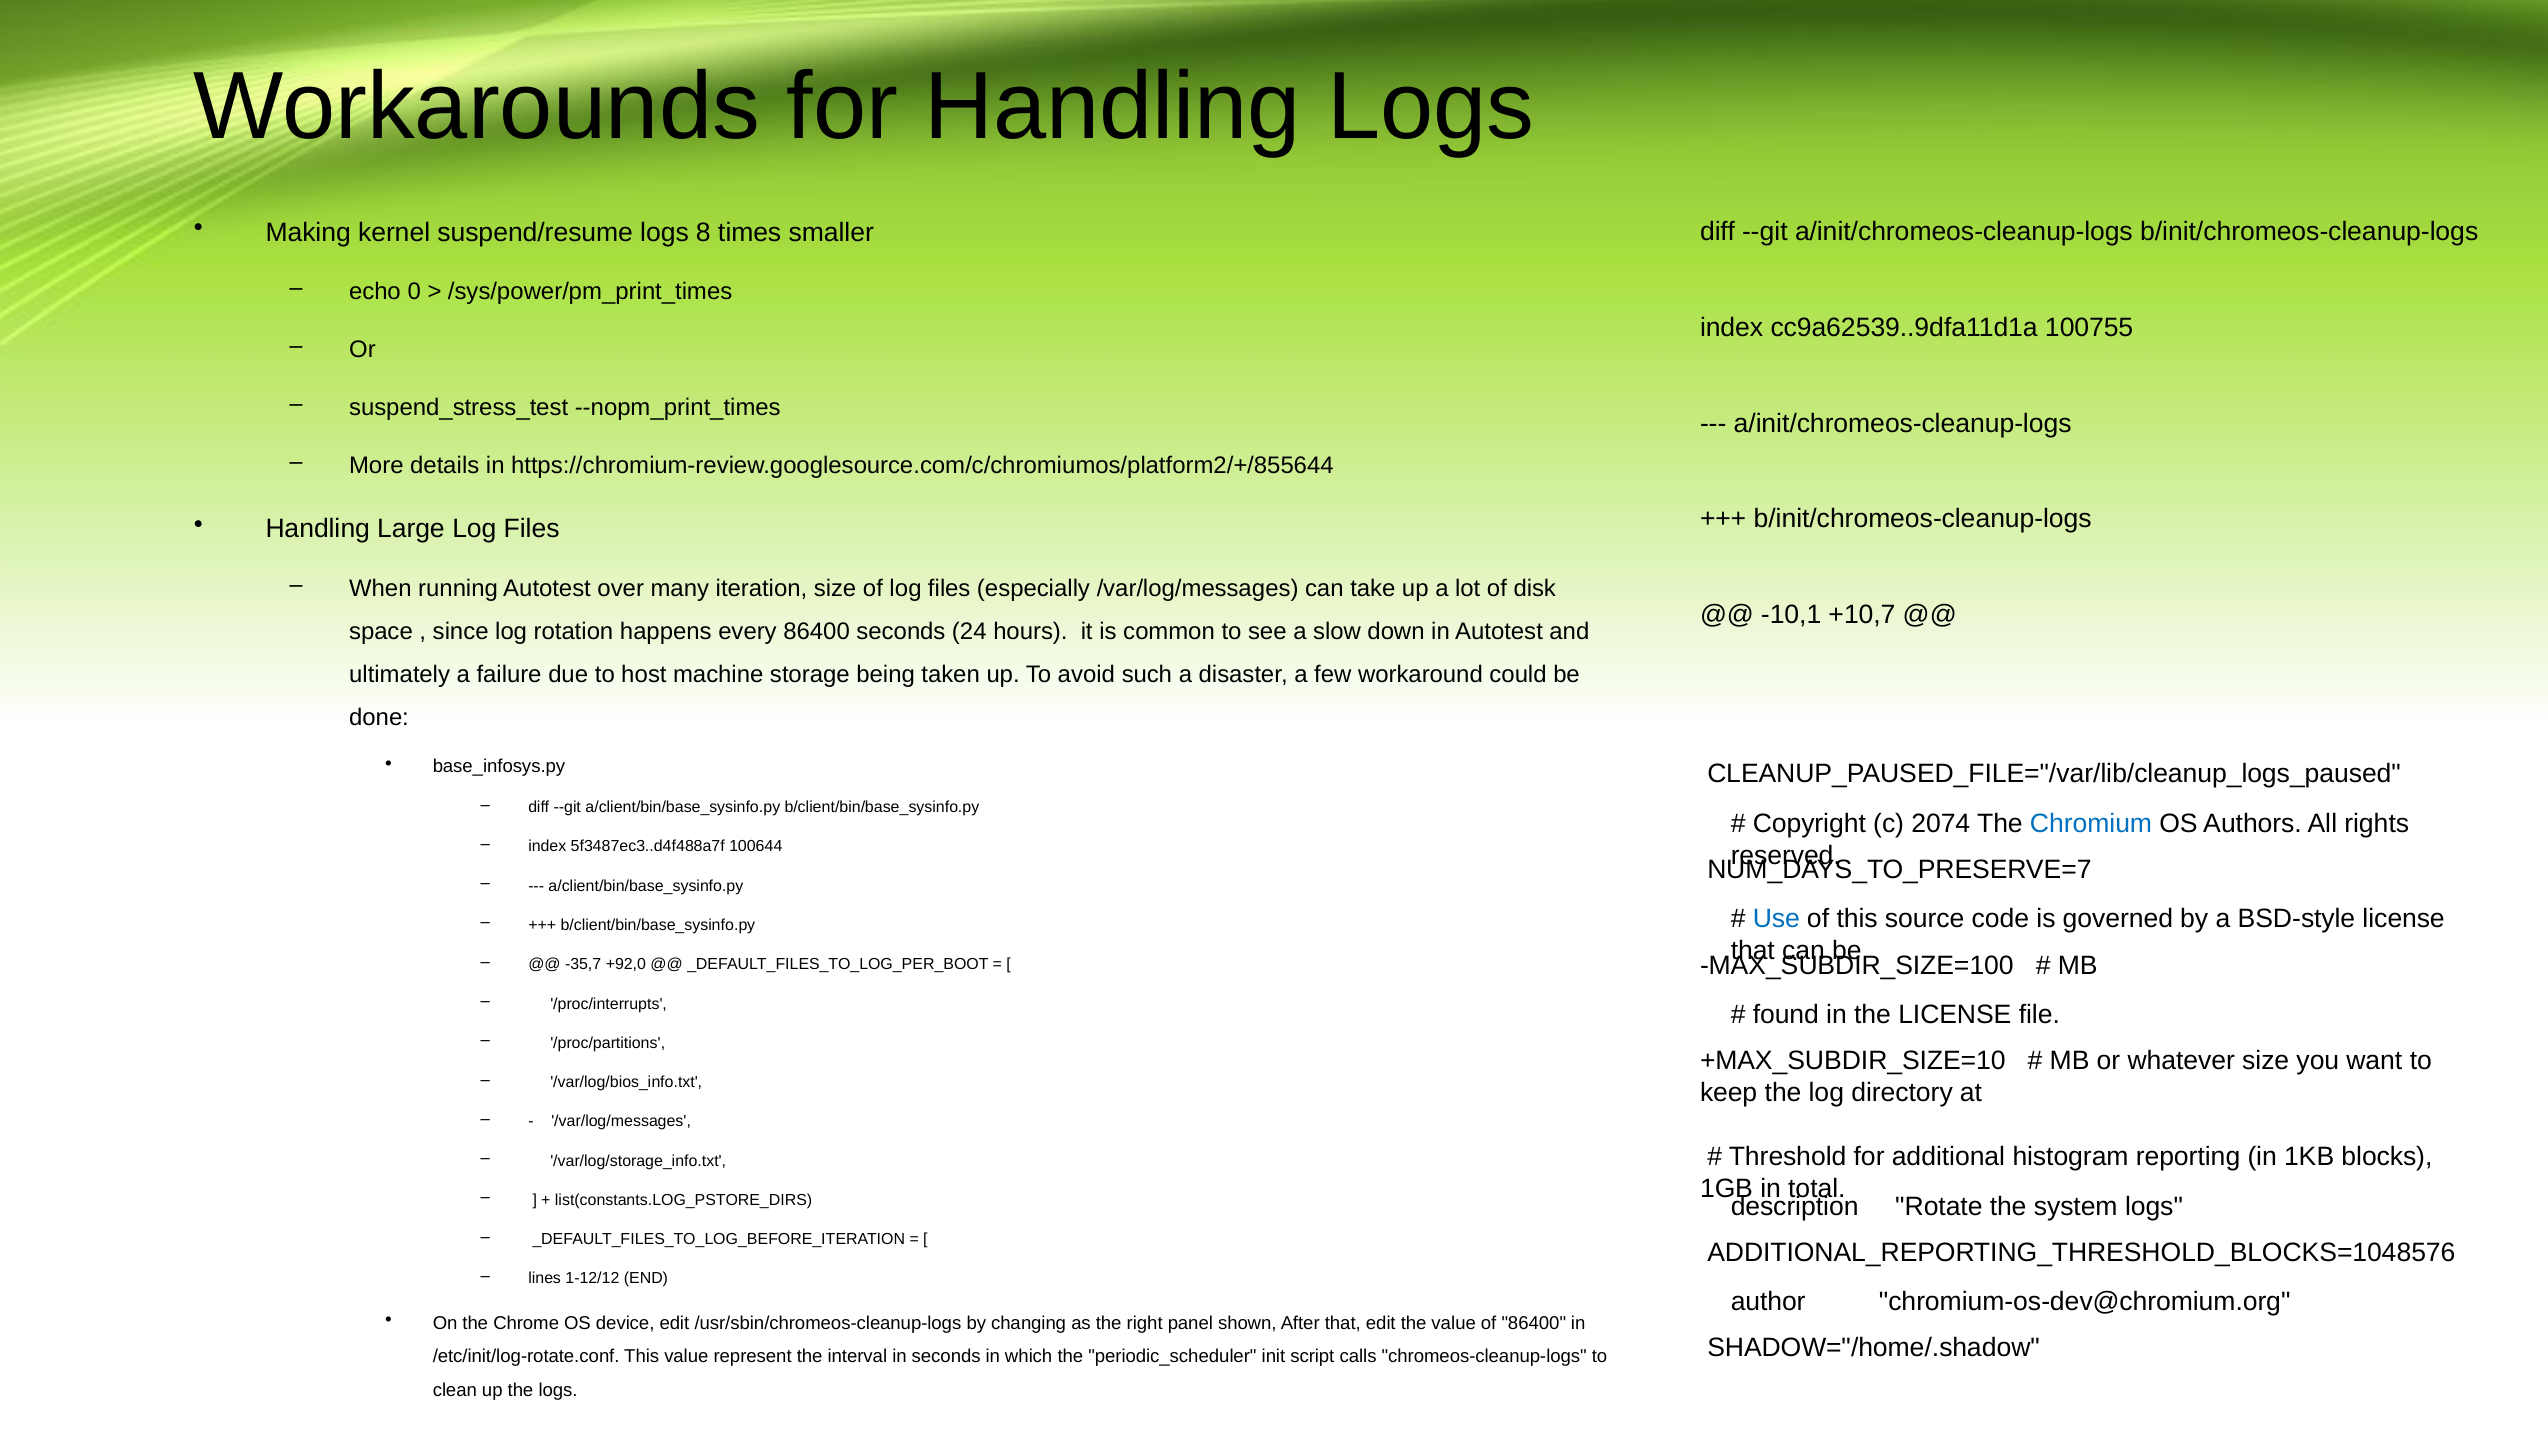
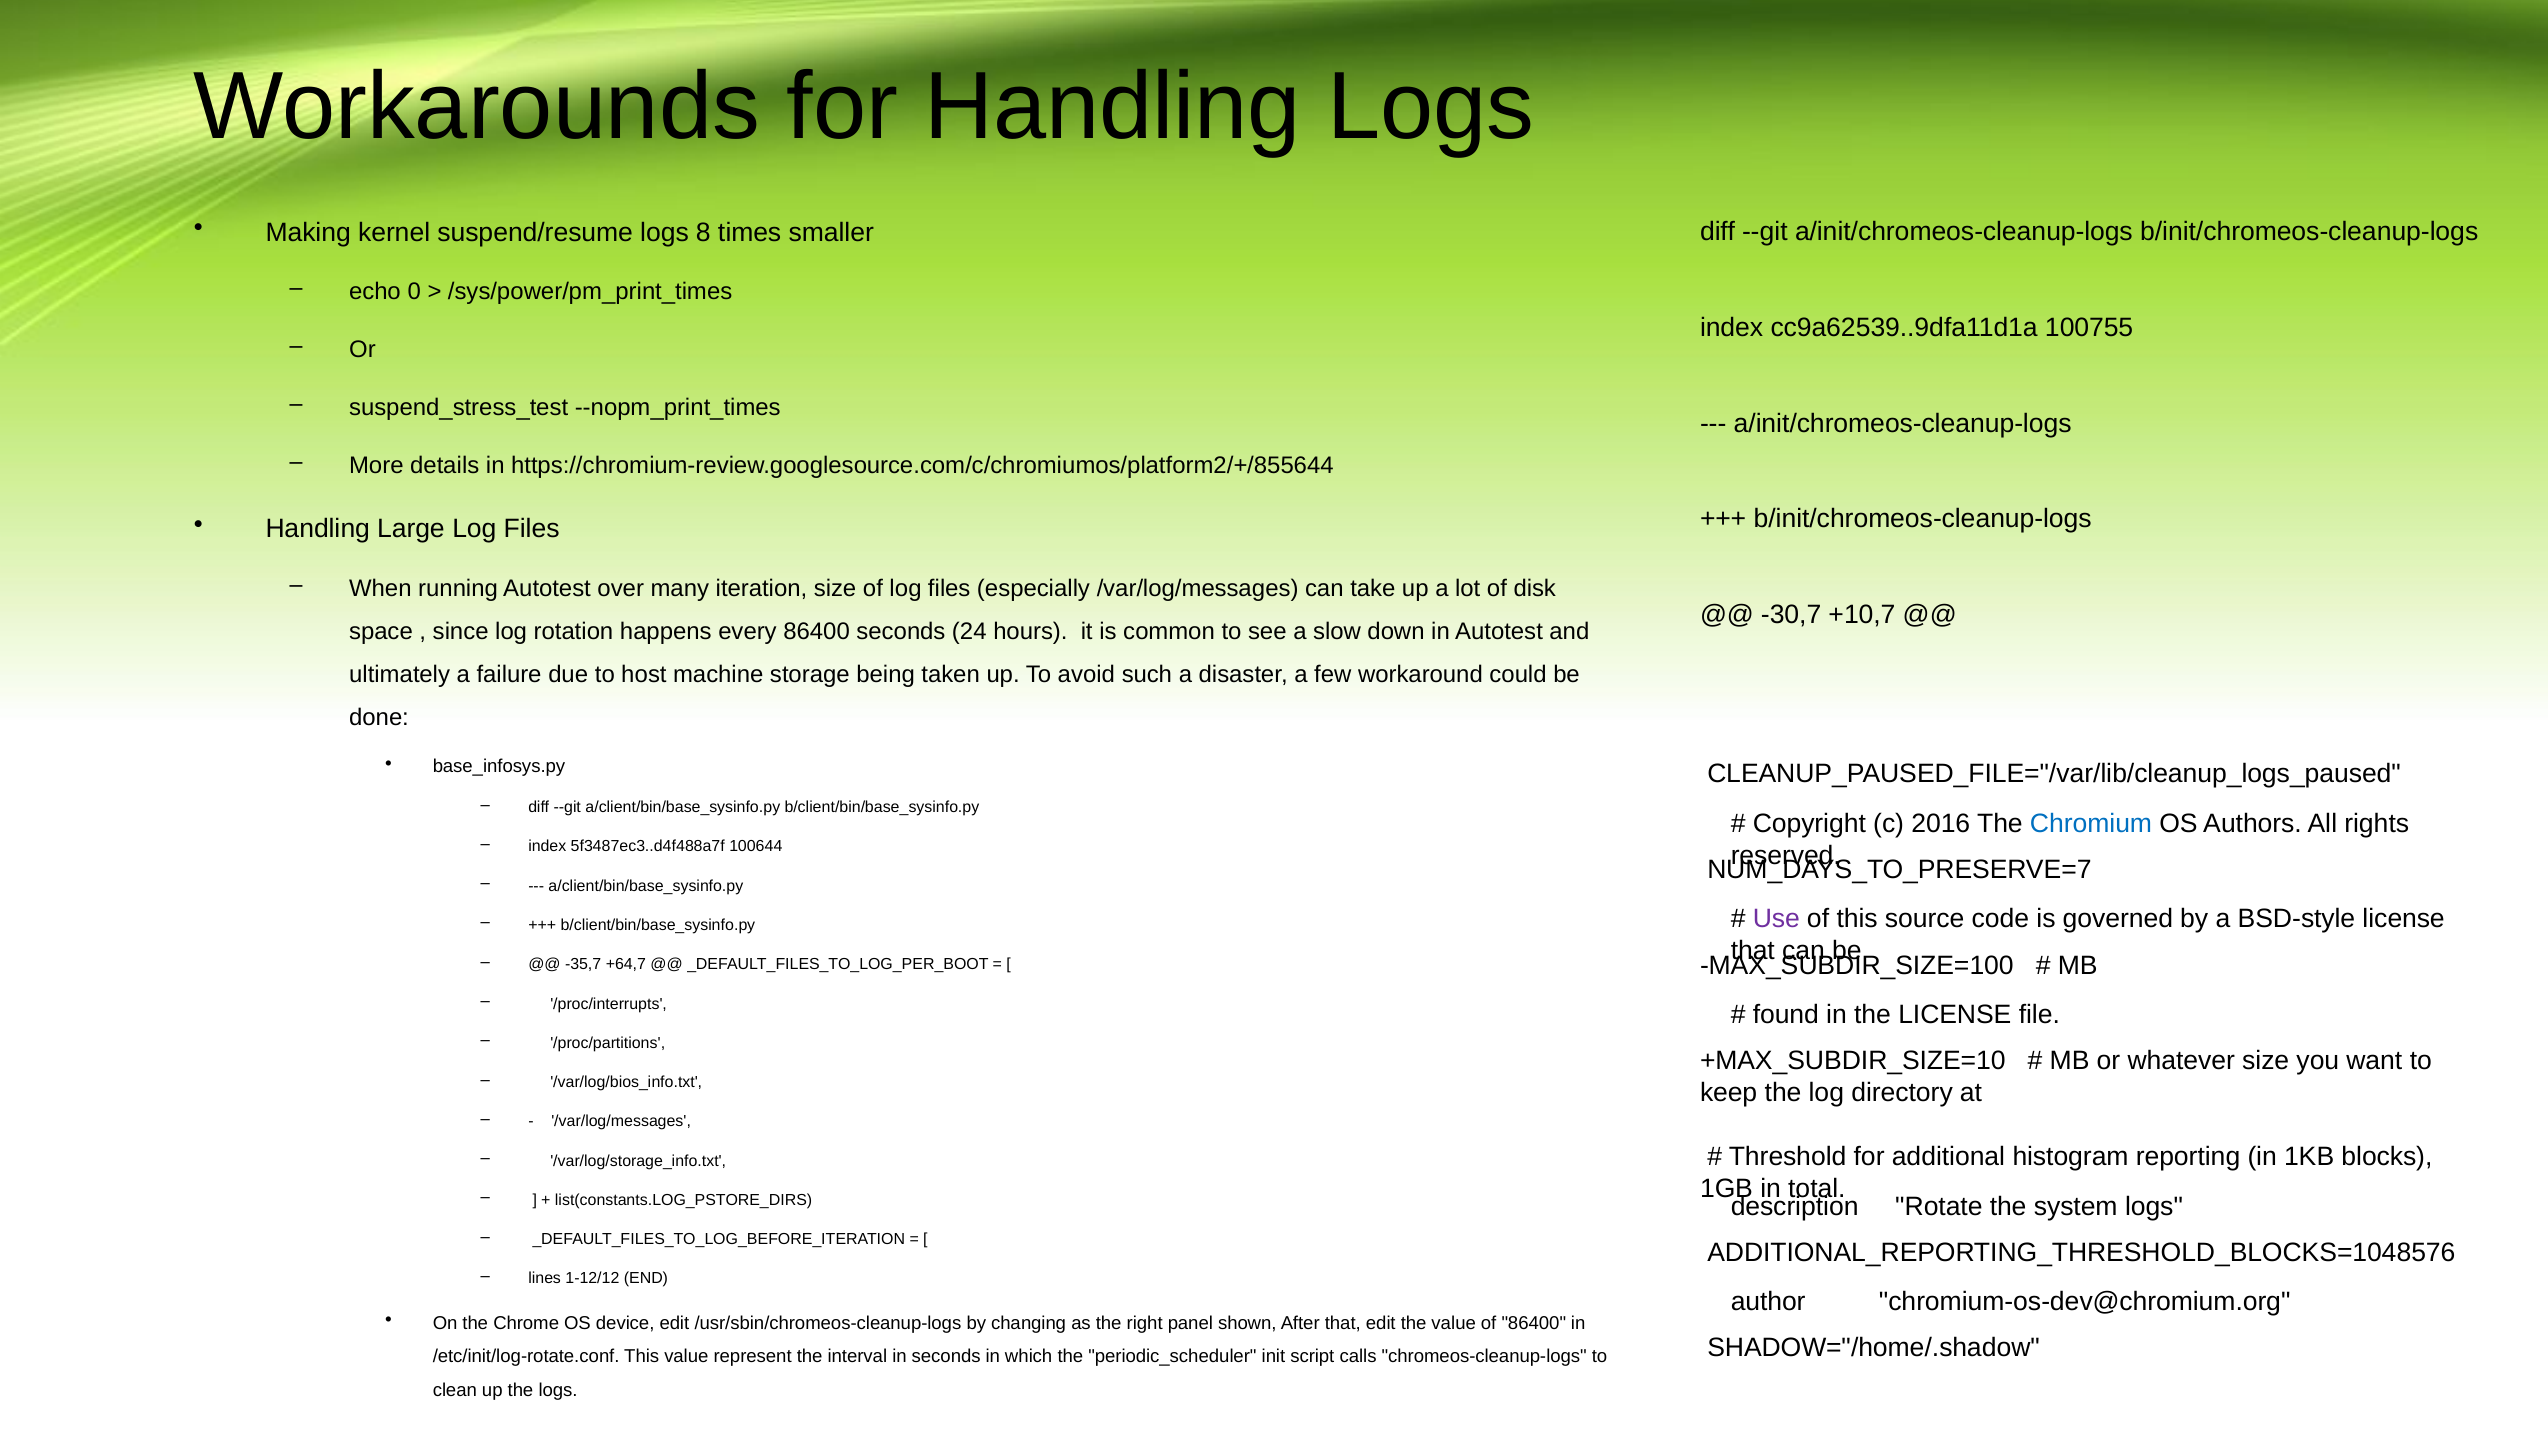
-10,1: -10,1 -> -30,7 (1791, 615)
2074: 2074 -> 2016 (1941, 824)
Use colour: blue -> purple (1776, 919)
+92,0: +92,0 -> +64,7 (626, 965)
